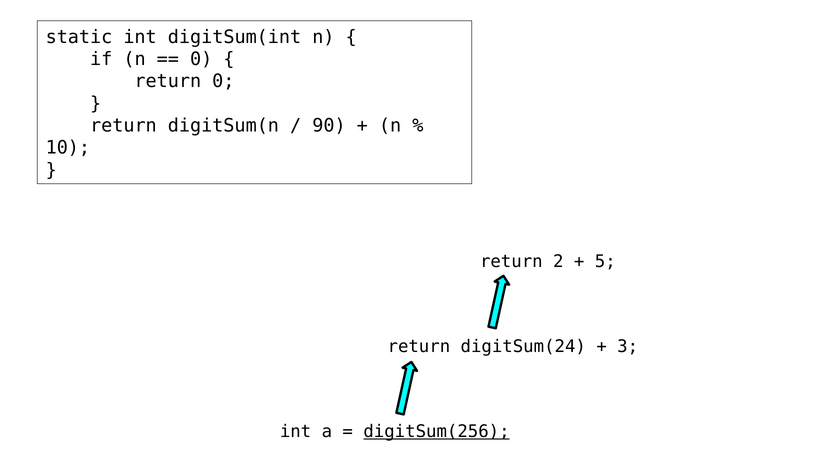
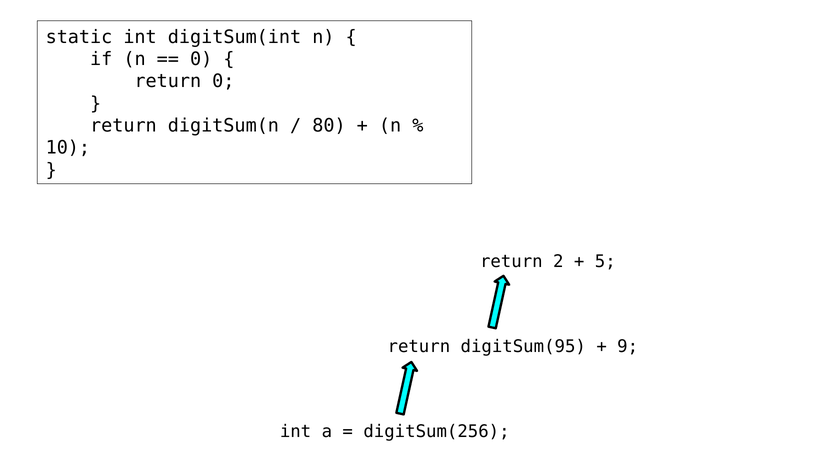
90: 90 -> 80 (329, 126)
digitSum(24: digitSum(24 -> digitSum(95 (523, 347)
3: 3 -> 9 (628, 347)
digitSum(256 underline: present -> none (437, 432)
